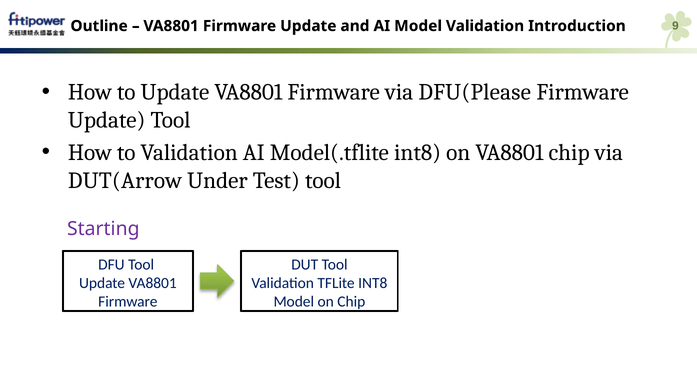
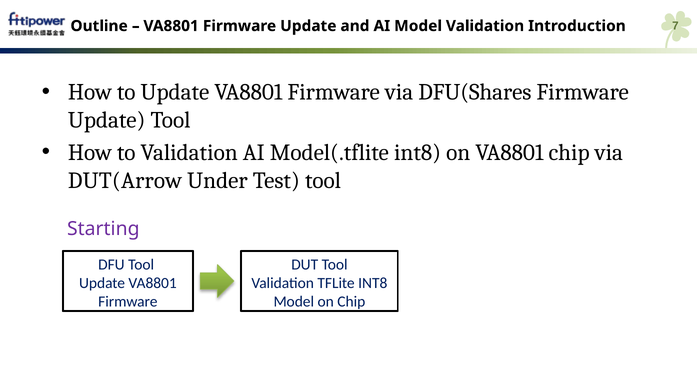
9: 9 -> 7 (675, 26)
DFU(Please: DFU(Please -> DFU(Shares (475, 92)
